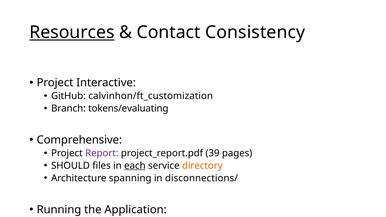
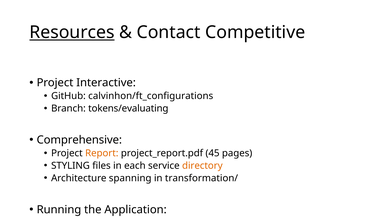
Consistency: Consistency -> Competitive (255, 32)
calvinhon/ft_customization: calvinhon/ft_customization -> calvinhon/ft_configurations (151, 96)
Report colour: purple -> orange (102, 153)
39: 39 -> 45 (213, 153)
SHOULD: SHOULD -> STYLING (70, 166)
each underline: present -> none (135, 166)
disconnections/: disconnections/ -> transformation/ (201, 178)
